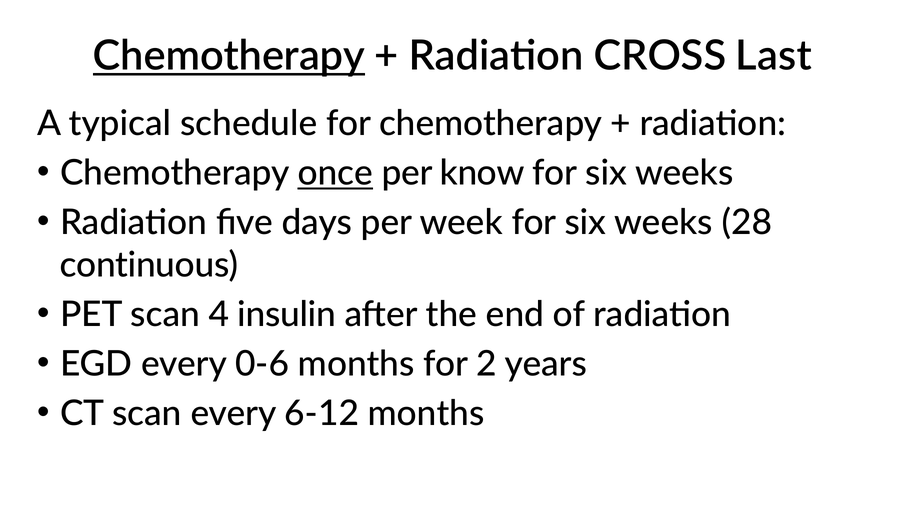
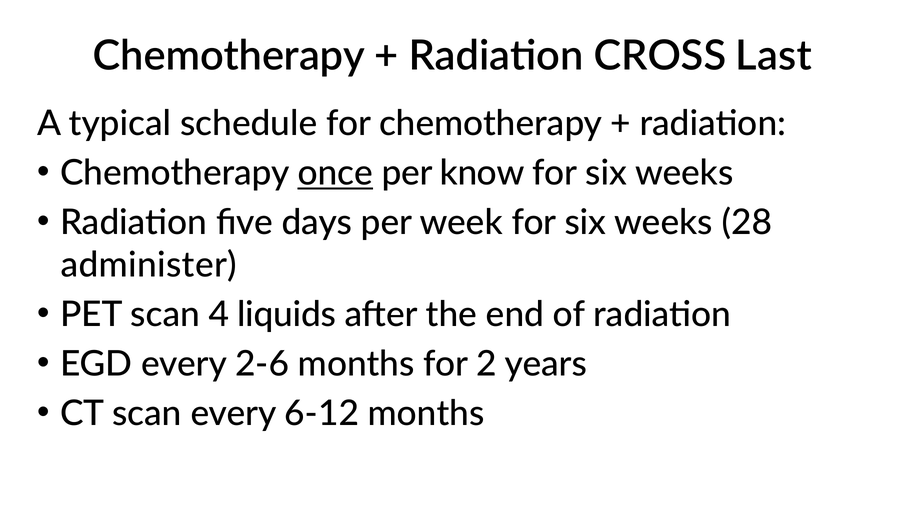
Chemotherapy underline: present -> none (229, 56)
continuous: continuous -> administer (149, 265)
insulin: insulin -> liquids (287, 314)
0-6: 0-6 -> 2-6 (262, 364)
